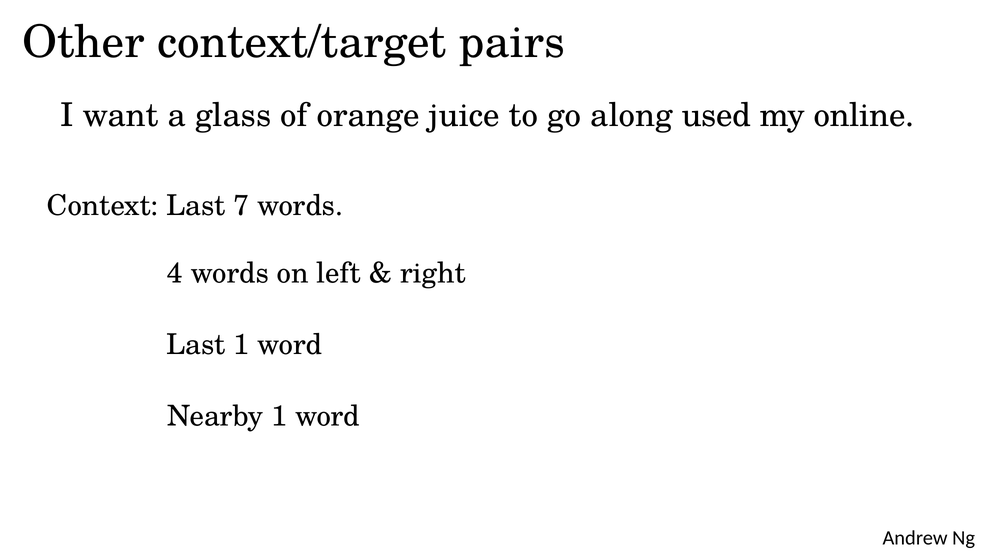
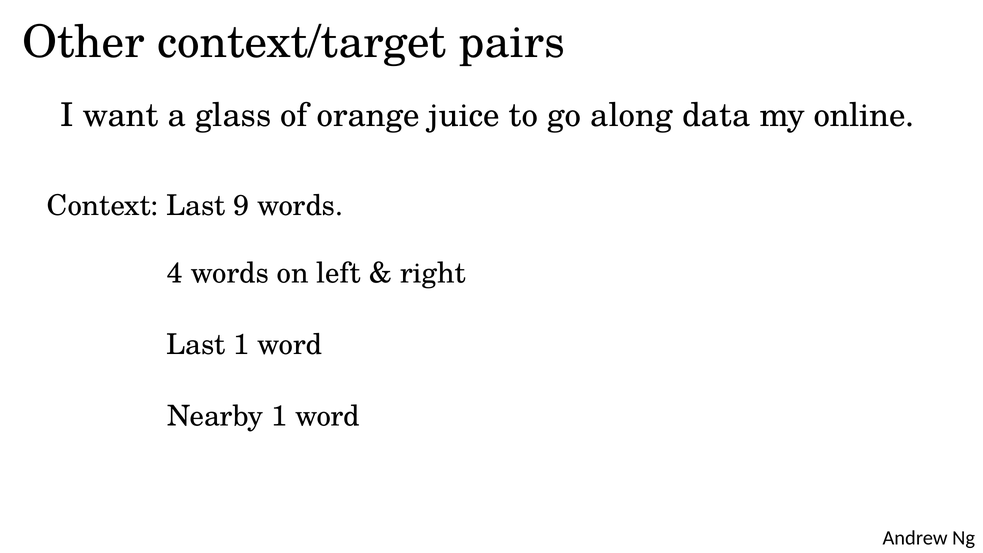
used: used -> data (716, 115)
7: 7 -> 9 (241, 206)
